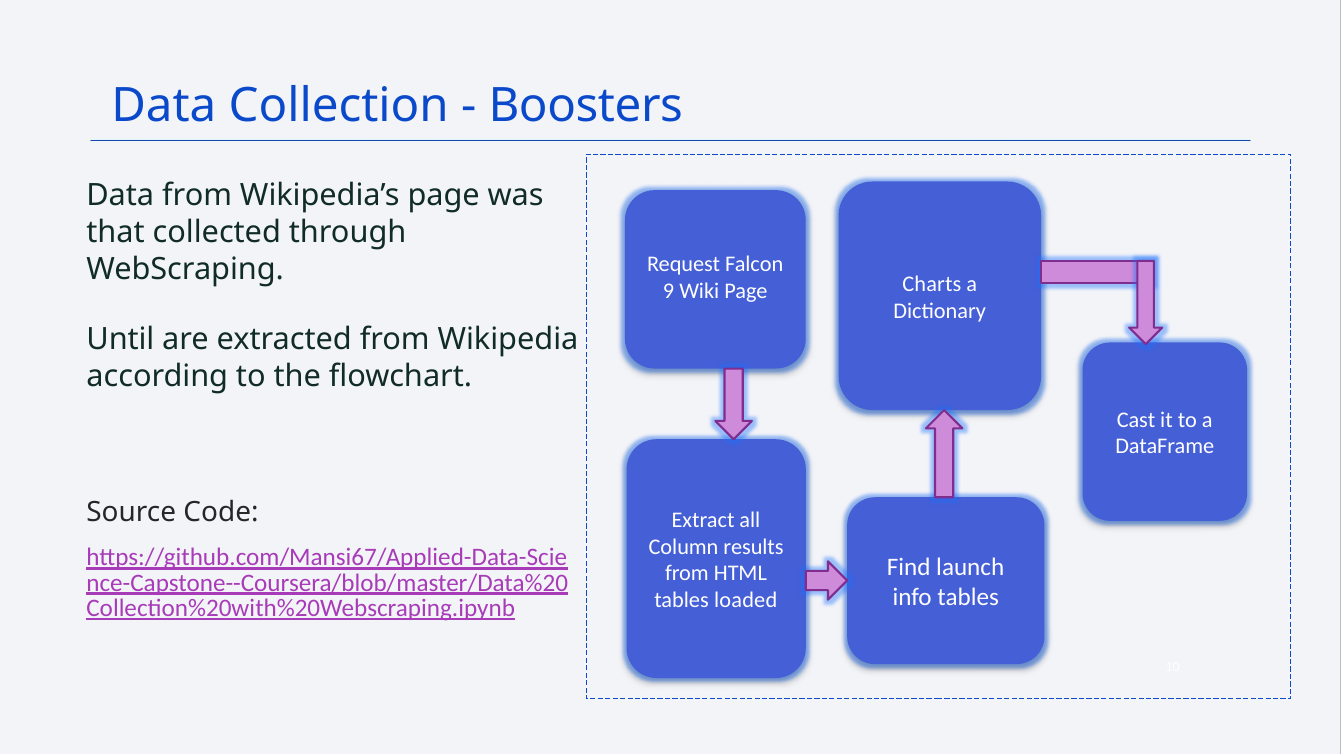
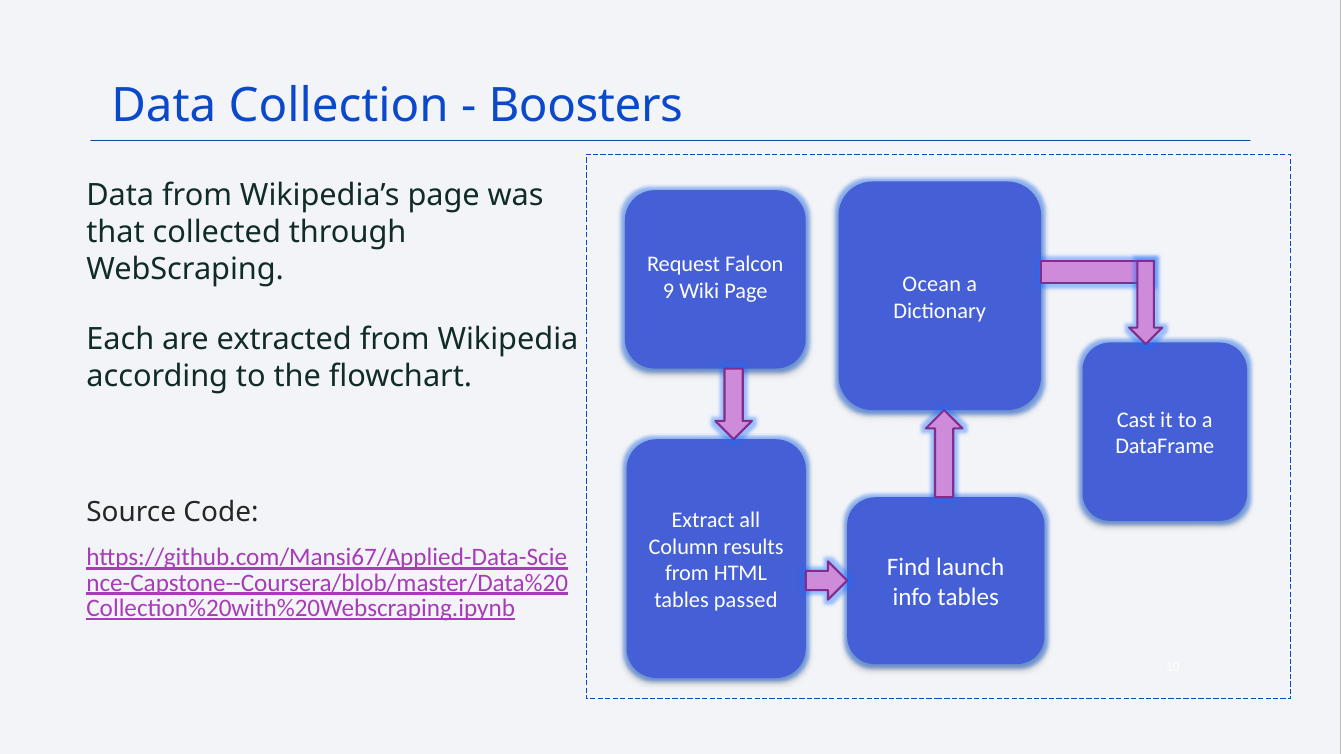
Charts: Charts -> Ocean (932, 284)
Until: Until -> Each (120, 340)
loaded: loaded -> passed (746, 601)
